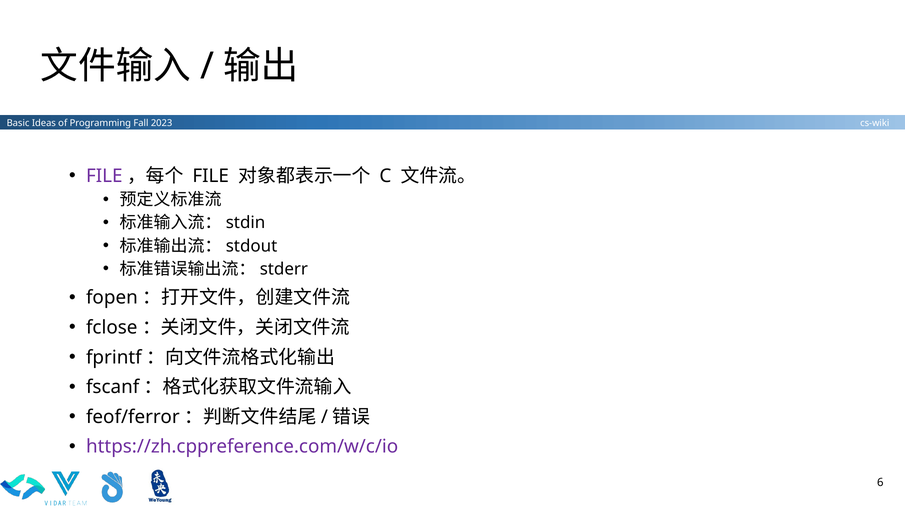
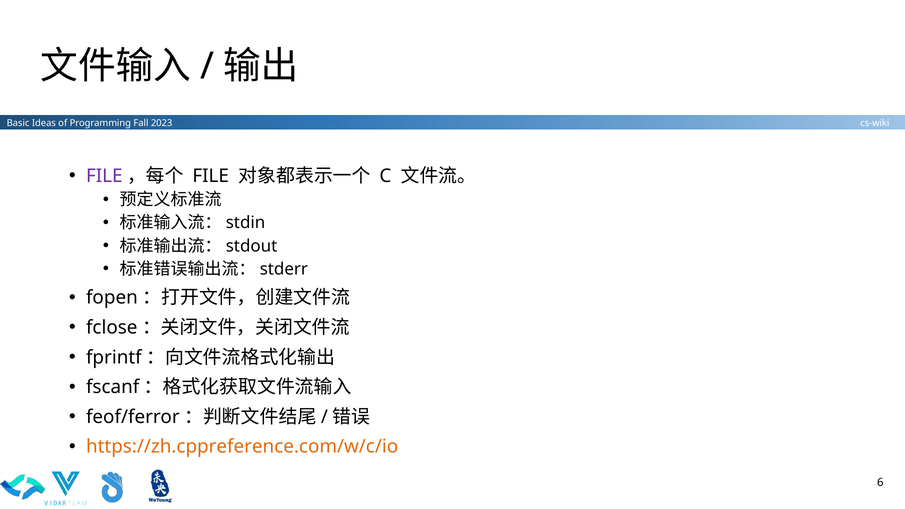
https://zh.cppreference.com/w/c/io colour: purple -> orange (242, 447)
